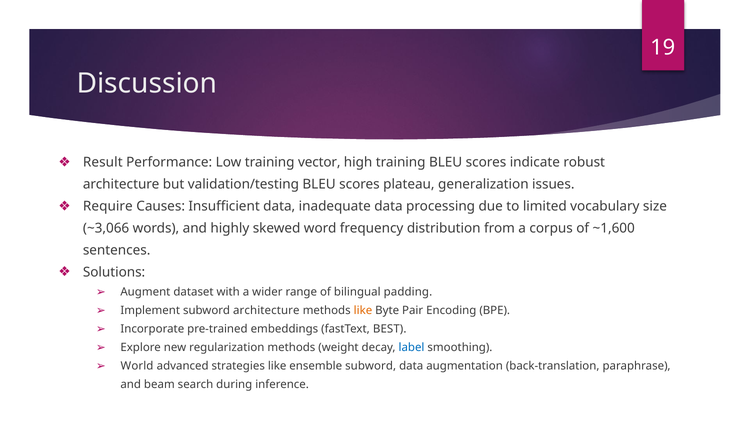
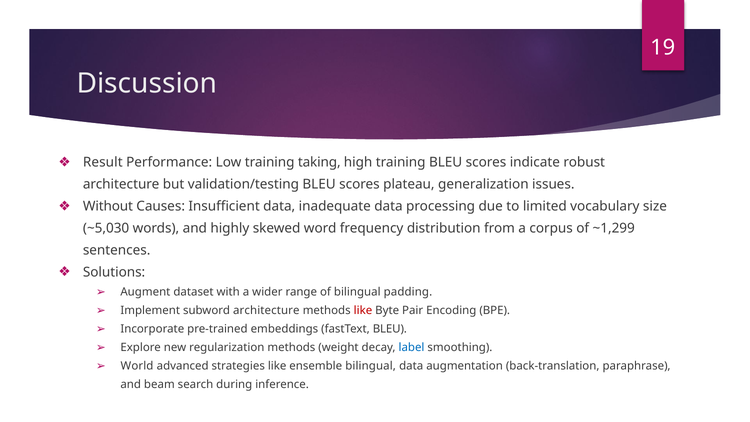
vector: vector -> taking (319, 162)
Require: Require -> Without (108, 206)
~3,066: ~3,066 -> ~5,030 (106, 228)
~1,600: ~1,600 -> ~1,299 (614, 228)
like colour: orange -> red (363, 310)
fastText BEST: BEST -> BLEU (390, 329)
ensemble subword: subword -> bilingual (371, 366)
